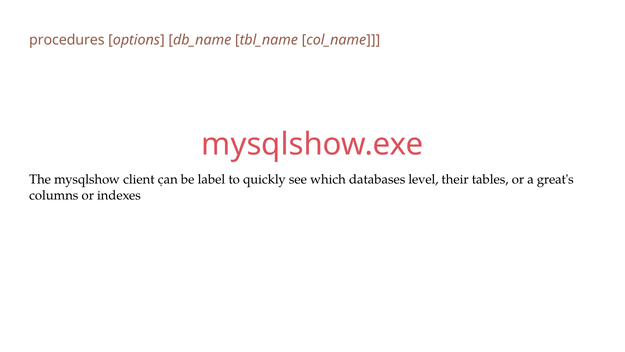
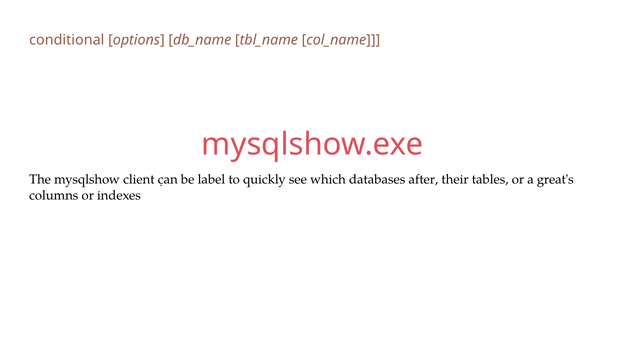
procedures: procedures -> conditional (67, 40)
level: level -> after (423, 179)
